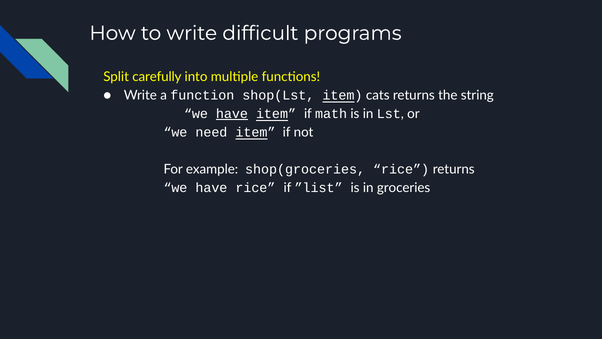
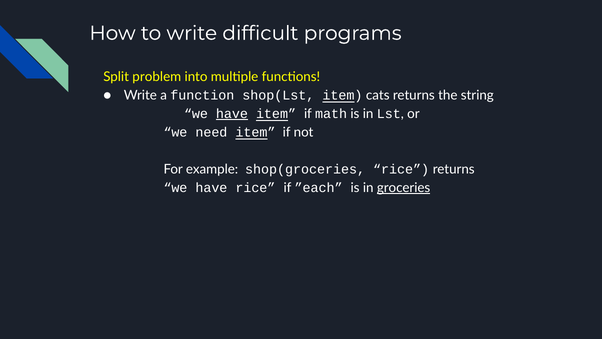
carefully: carefully -> problem (157, 77)
”list: ”list -> ”each (319, 188)
groceries underline: none -> present (404, 188)
